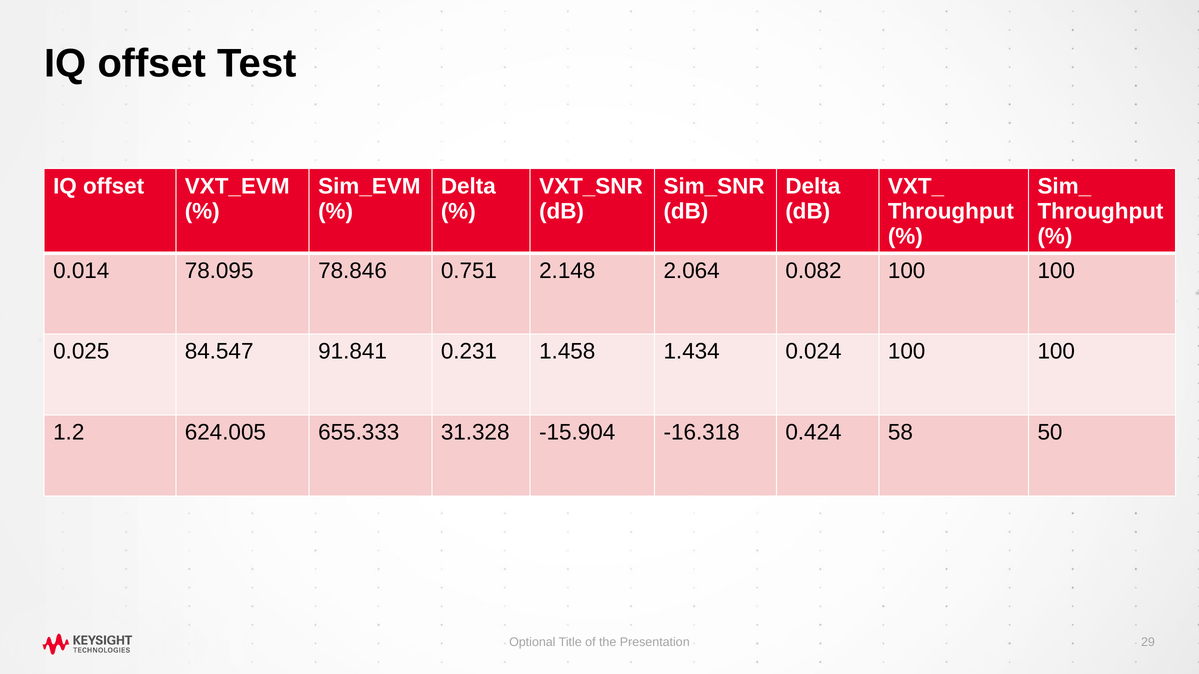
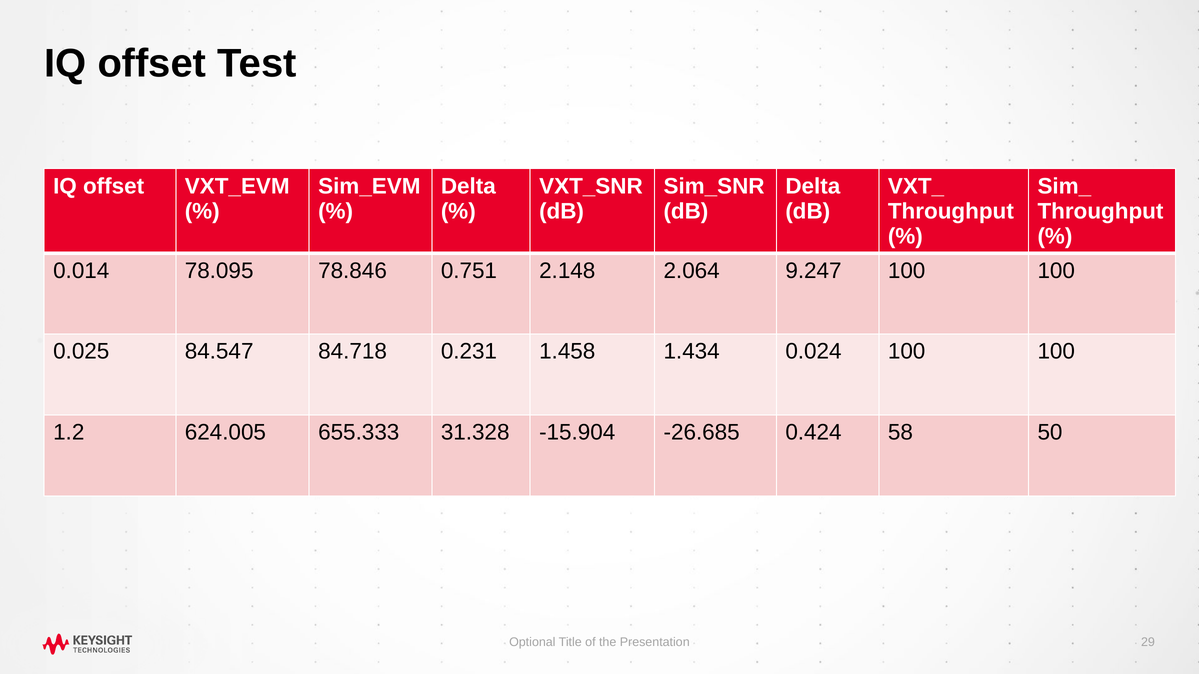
0.082: 0.082 -> 9.247 (813, 271)
91.841: 91.841 -> 84.718 (353, 352)
-16.318: -16.318 -> -26.685 (702, 433)
